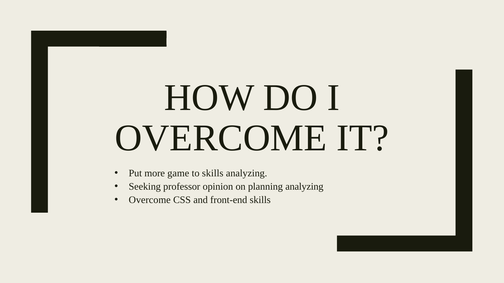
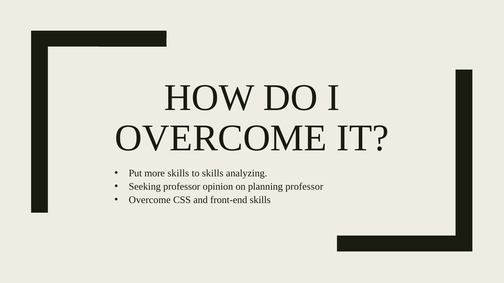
more game: game -> skills (178, 174)
planning analyzing: analyzing -> professor (304, 187)
